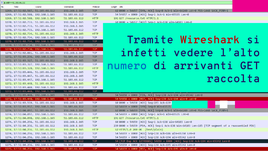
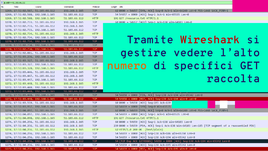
infetti: infetti -> gestire (144, 53)
numero colour: blue -> orange (127, 66)
arrivanti: arrivanti -> specifici (203, 66)
